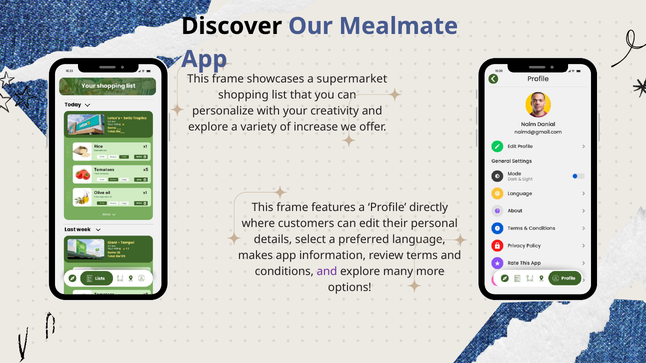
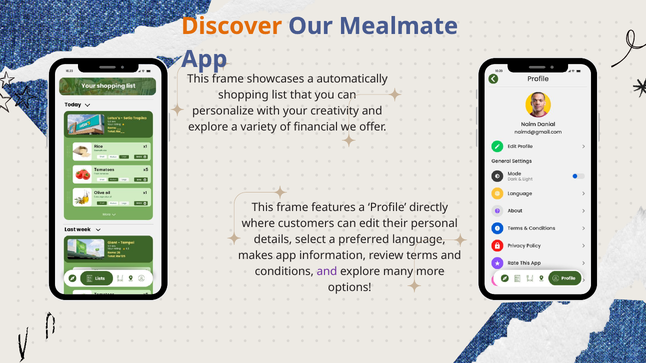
Discover colour: black -> orange (232, 26)
supermarket: supermarket -> automatically (352, 79)
increase: increase -> financial (316, 127)
